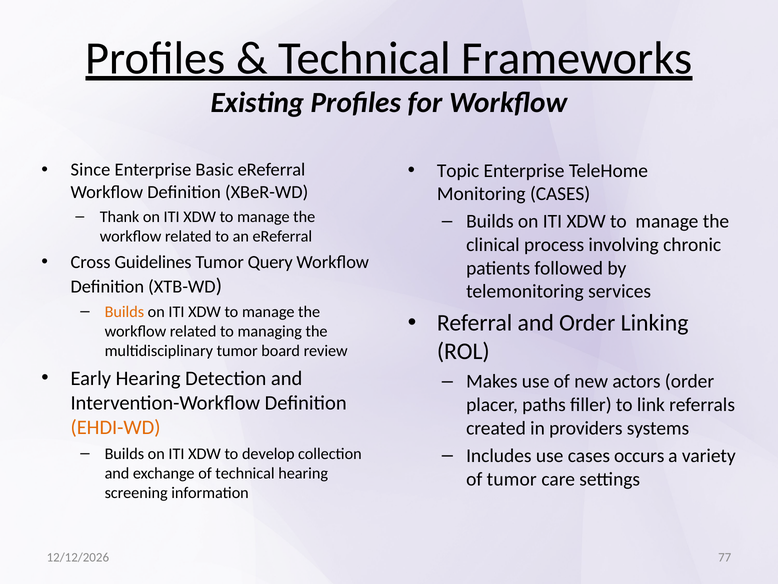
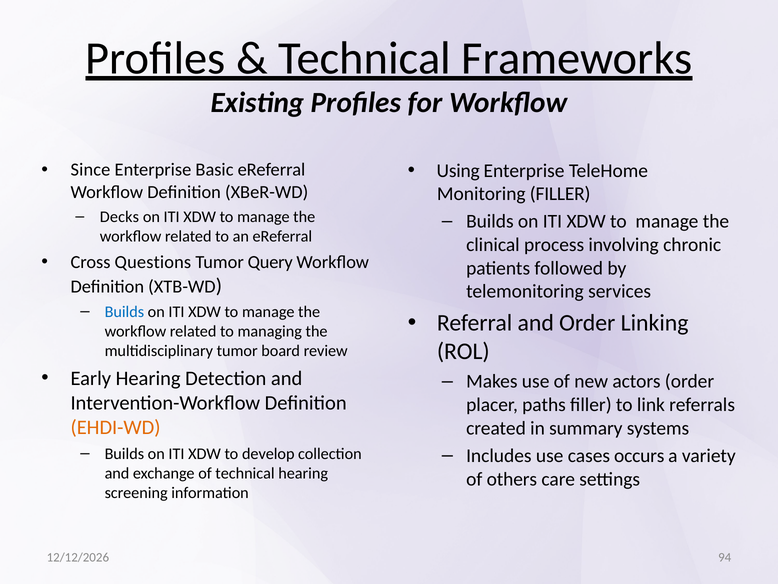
Topic: Topic -> Using (458, 170)
Monitoring CASES: CASES -> FILLER (560, 194)
Thank: Thank -> Decks (119, 217)
Guidelines: Guidelines -> Questions (153, 262)
Builds colour: orange -> blue (124, 312)
providers: providers -> summary (586, 428)
of tumor: tumor -> others (512, 479)
77: 77 -> 94 (725, 557)
